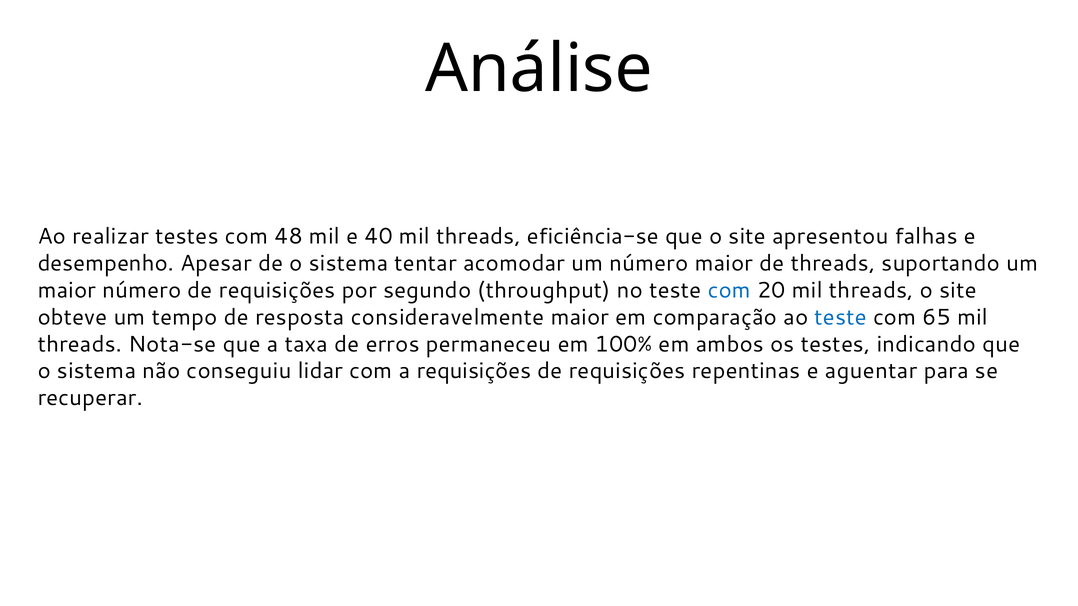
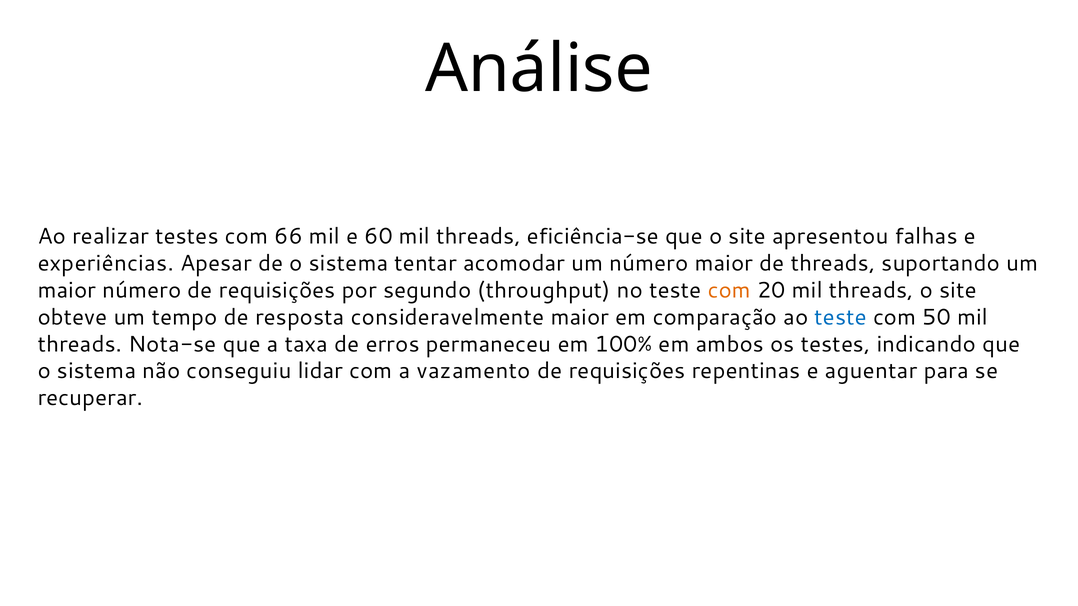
48: 48 -> 66 (289, 237)
40: 40 -> 60 (379, 237)
desempenho: desempenho -> experiências (106, 263)
com colour: blue -> orange (729, 290)
65: 65 -> 50 (937, 317)
a requisições: requisições -> vazamento (474, 371)
